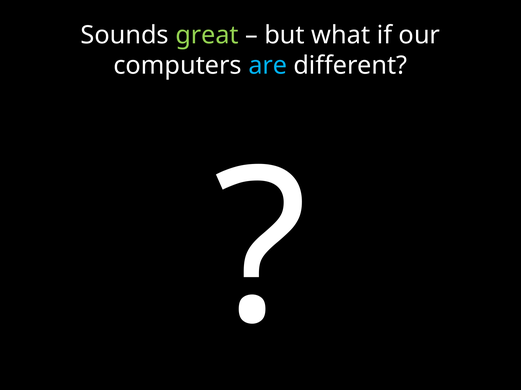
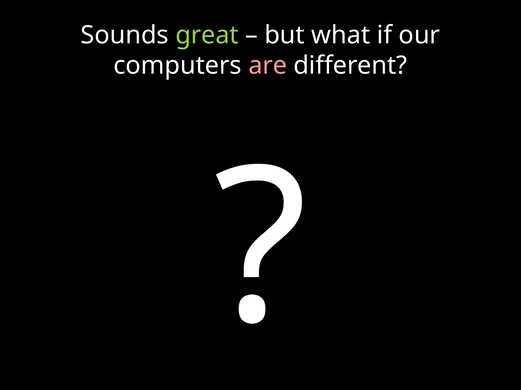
are colour: light blue -> pink (268, 66)
